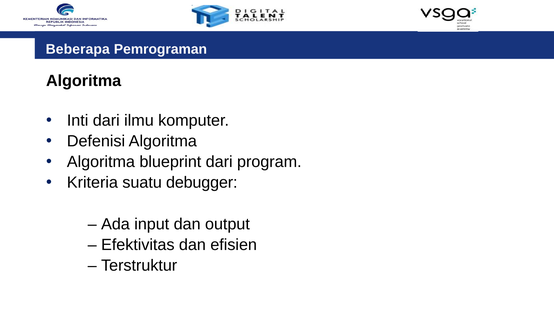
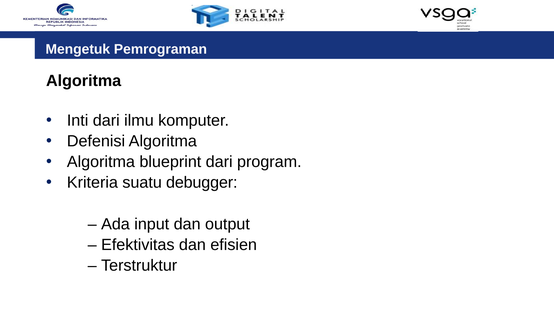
Beberapa: Beberapa -> Mengetuk (78, 49)
